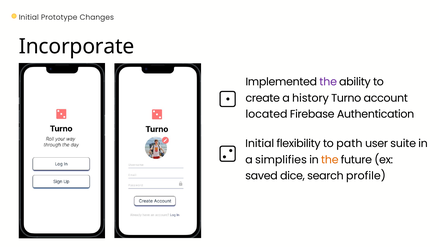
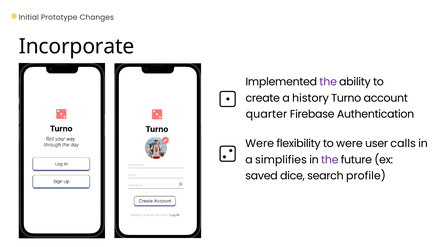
located: located -> quarter (266, 114)
Initial: Initial -> Were (260, 143)
to path: path -> were (349, 143)
suite: suite -> calls (403, 143)
the colour: orange -> purple (330, 160)
